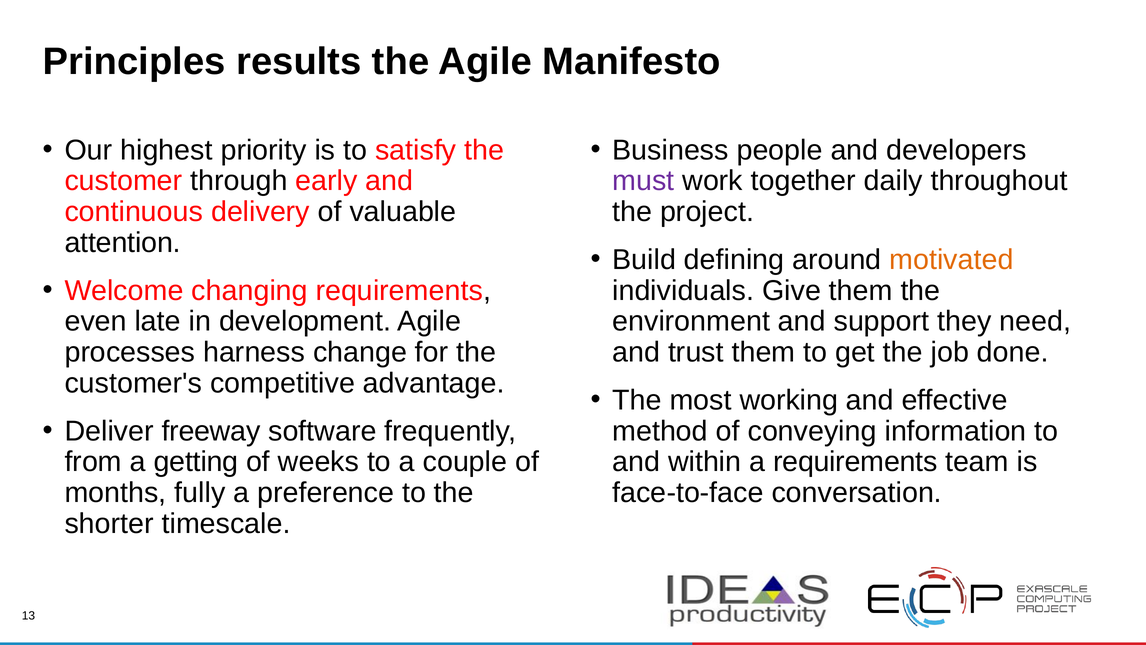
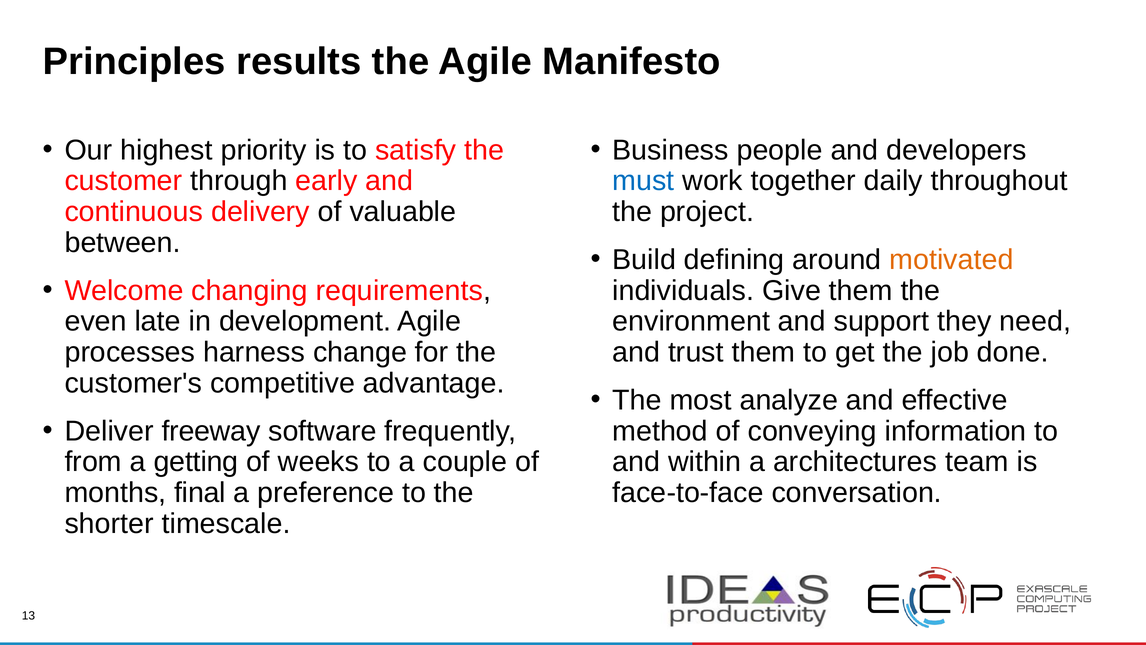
must colour: purple -> blue (643, 181)
attention: attention -> between (123, 243)
working: working -> analyze (789, 400)
a requirements: requirements -> architectures (855, 462)
fully: fully -> final (200, 493)
